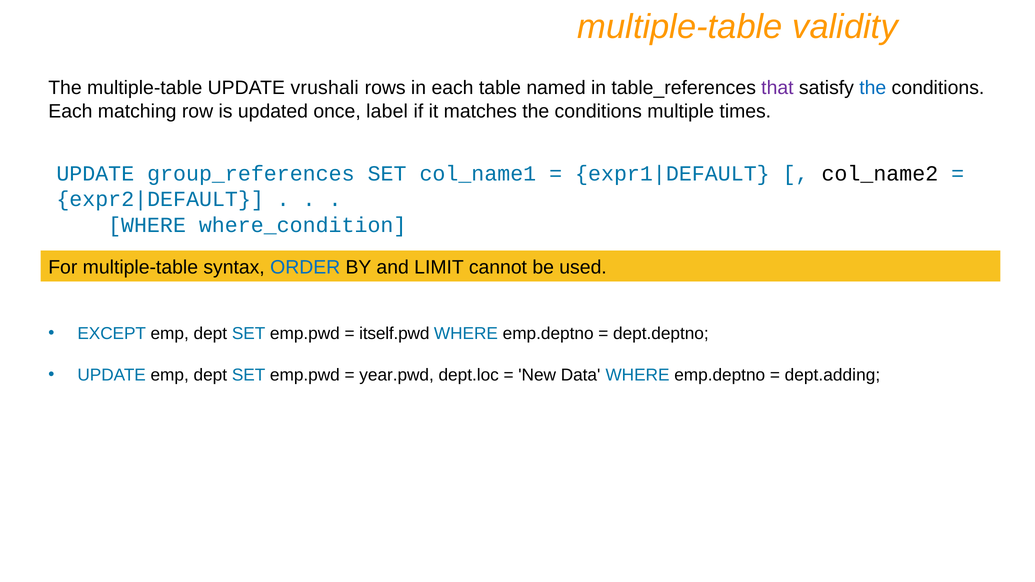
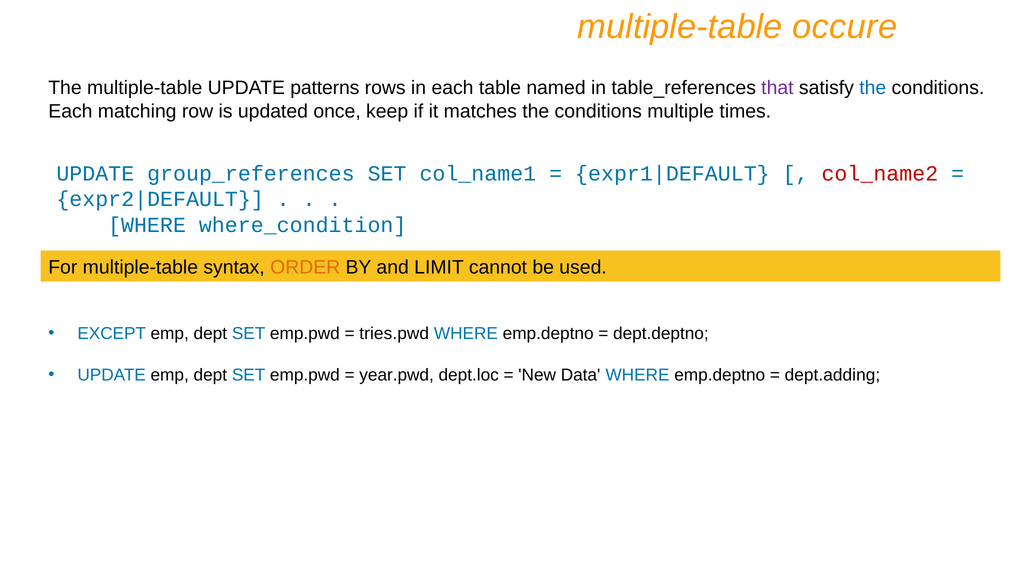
validity: validity -> occure (845, 27)
vrushali: vrushali -> patterns (325, 88)
label: label -> keep (387, 111)
col_name2 colour: black -> red (880, 174)
ORDER colour: blue -> orange (305, 267)
itself.pwd: itself.pwd -> tries.pwd (394, 334)
